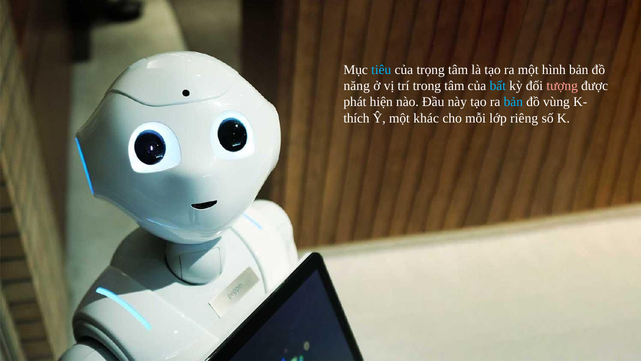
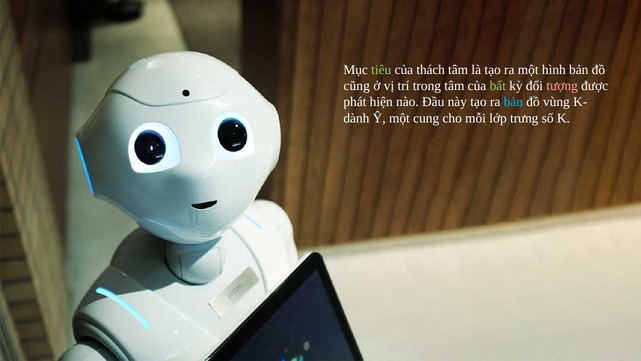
tiêu colour: light blue -> light green (381, 70)
trọng: trọng -> thách (431, 70)
năng: năng -> cũng (357, 86)
bất colour: light blue -> light green (498, 86)
thích: thích -> dành (356, 118)
khác: khác -> cung (426, 118)
riêng: riêng -> trưng (524, 118)
